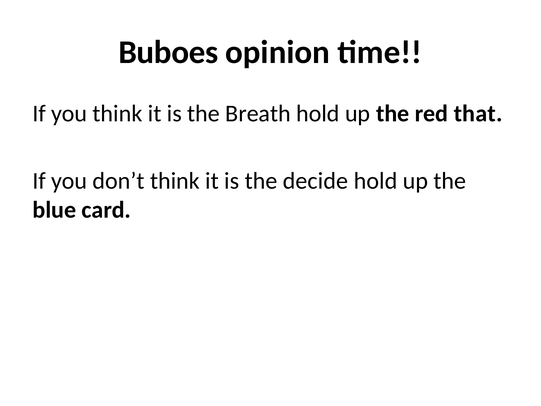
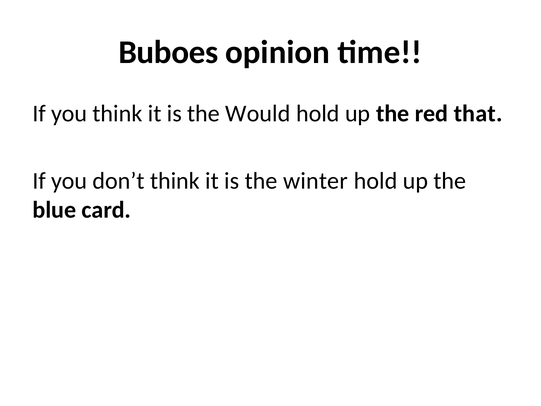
Breath: Breath -> Would (258, 113)
decide: decide -> winter (315, 181)
